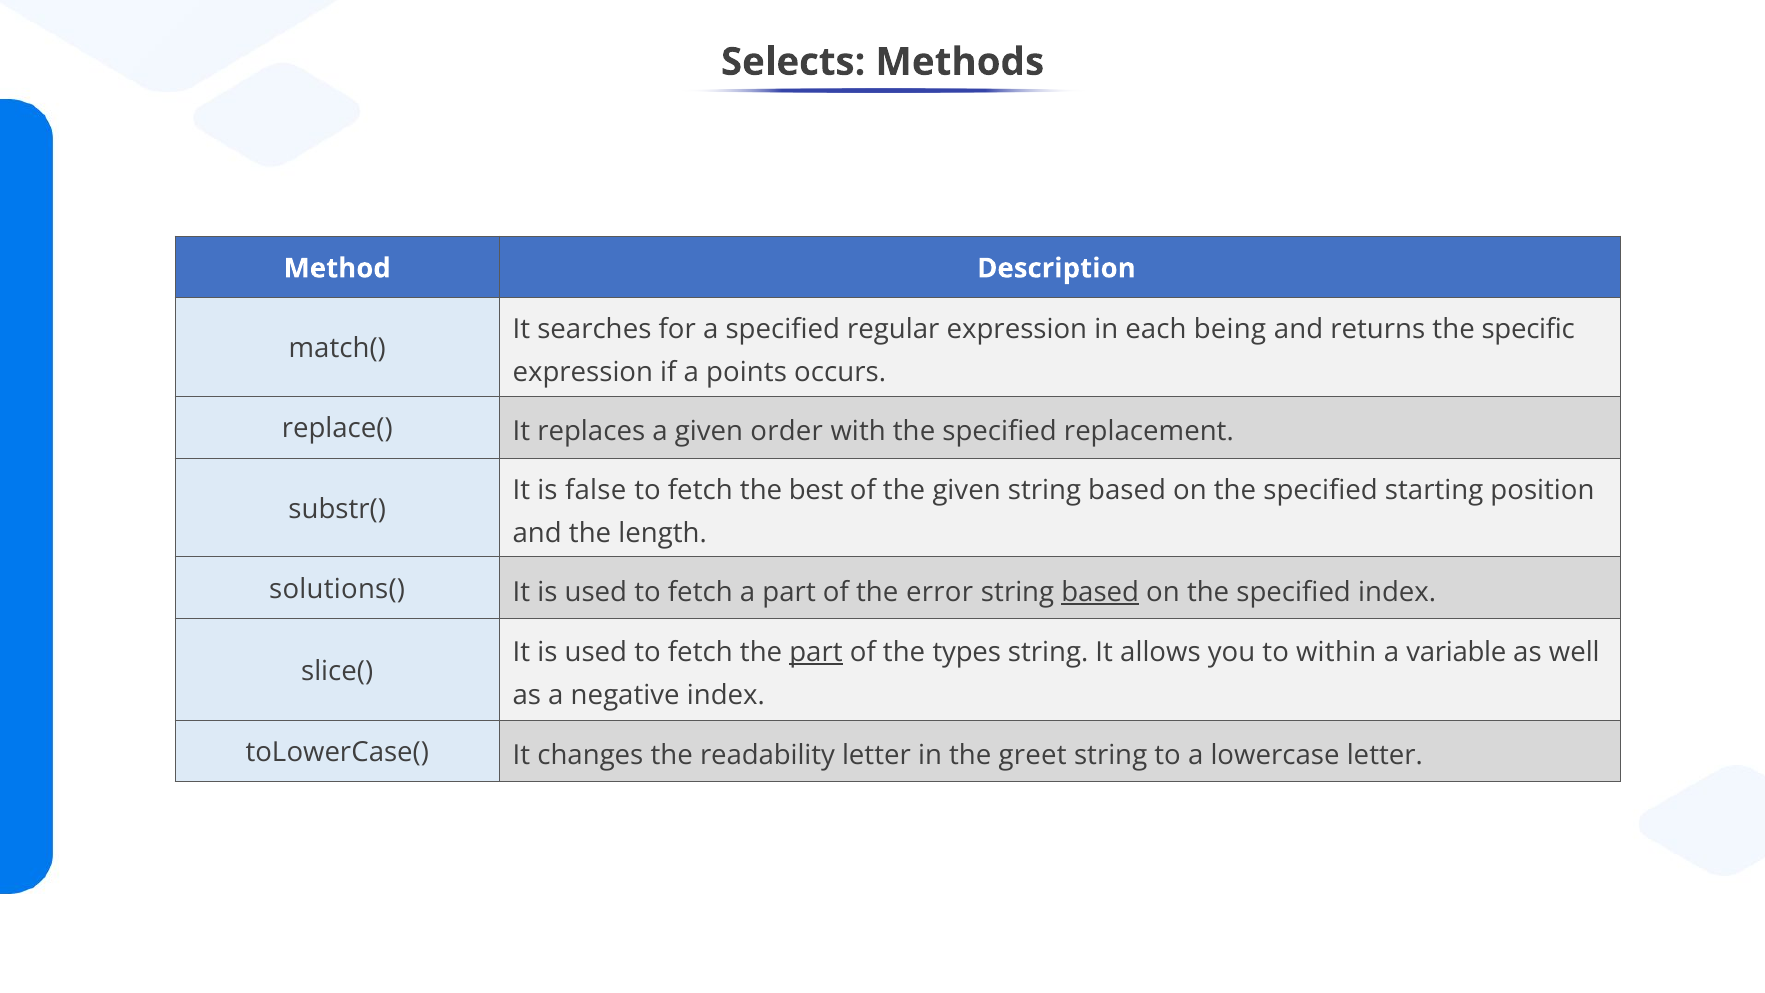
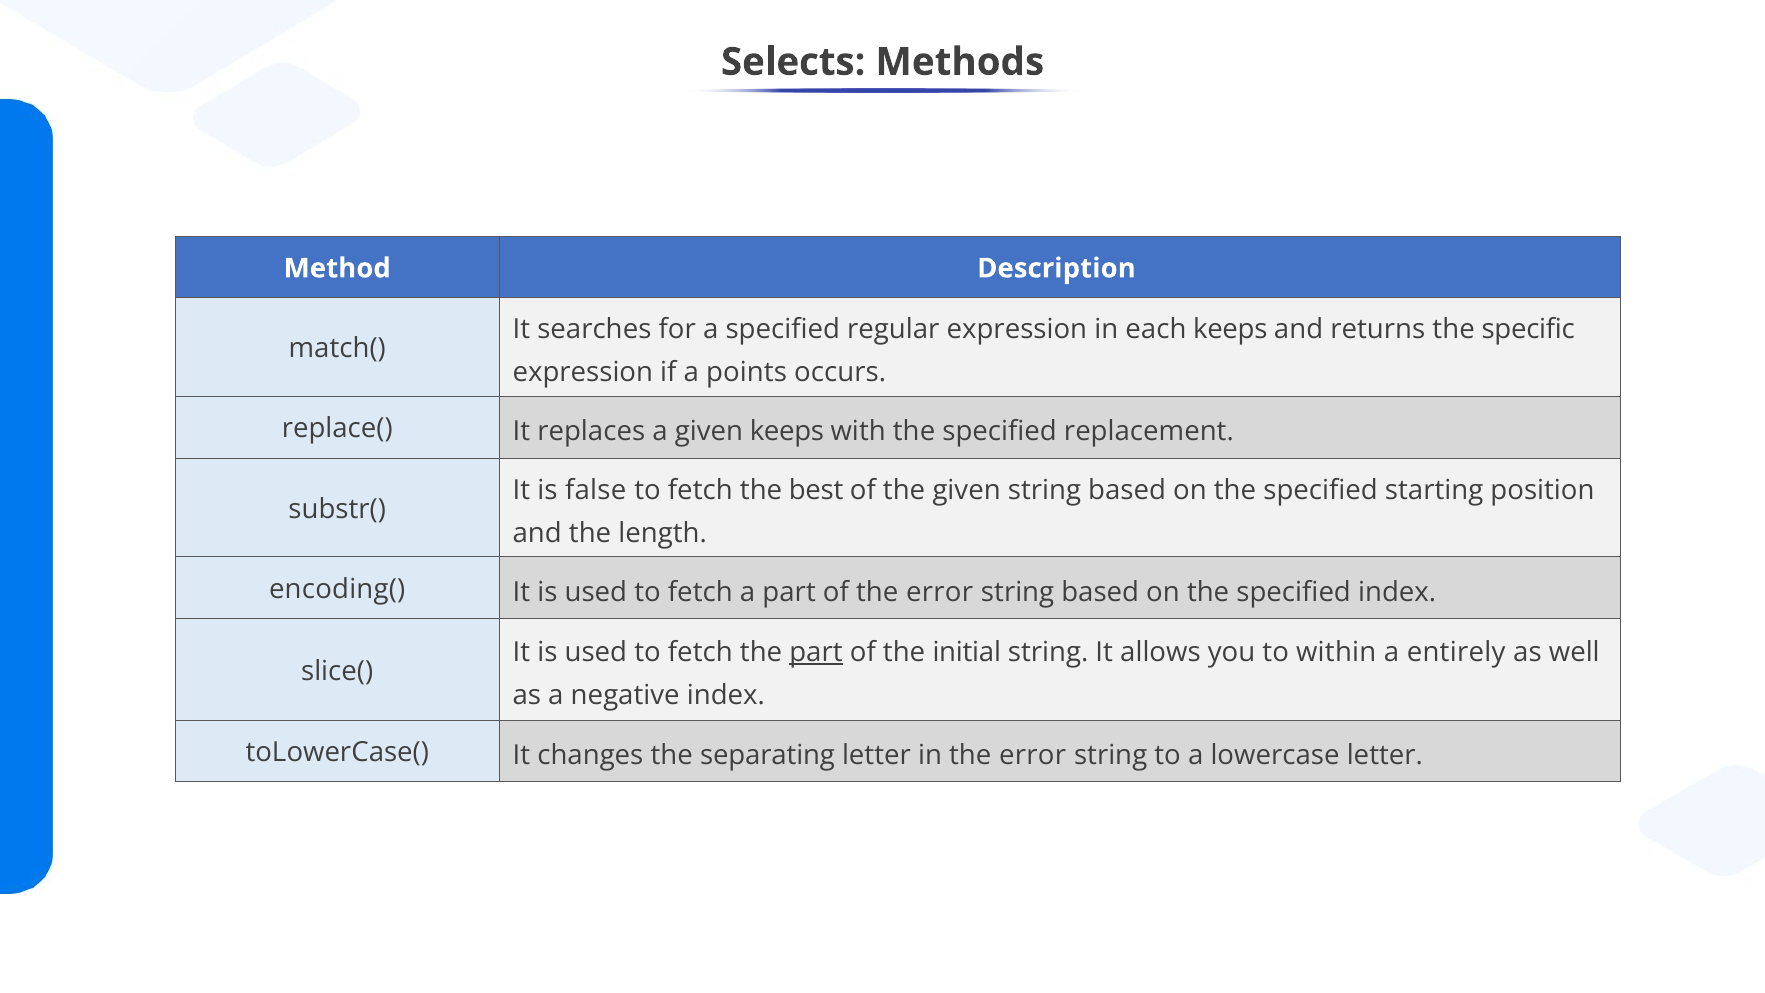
each being: being -> keeps (1230, 330)
given order: order -> keeps (787, 431)
solutions(: solutions( -> encoding( (337, 589)
based underline: present -> none (1100, 592)
types: types -> initial (967, 652)
variable: variable -> entirely (1456, 652)
readability: readability -> separating (767, 755)
in the greet: greet -> error (1033, 755)
